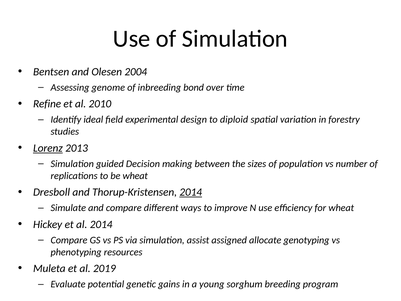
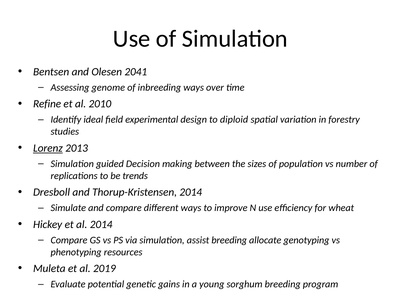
2004: 2004 -> 2041 (136, 72)
inbreeding bond: bond -> ways (194, 87)
be wheat: wheat -> trends (135, 176)
2014 underline: present -> none (191, 192)
assist assigned: assigned -> breeding (229, 240)
